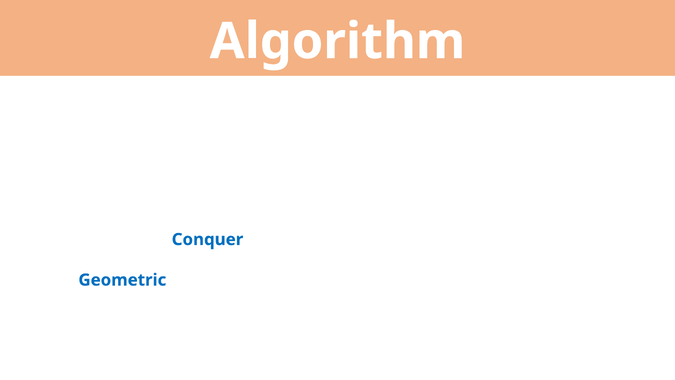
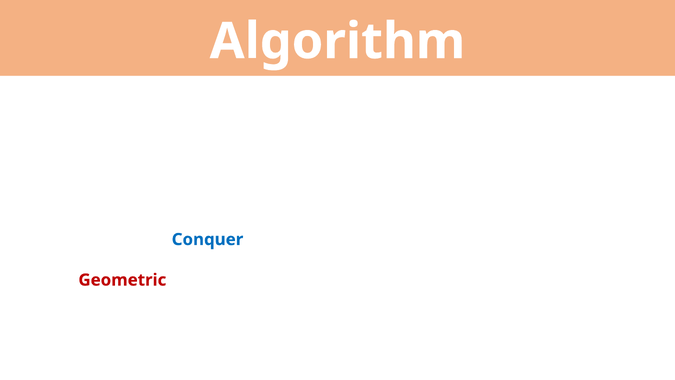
Geometric colour: blue -> red (122, 280)
